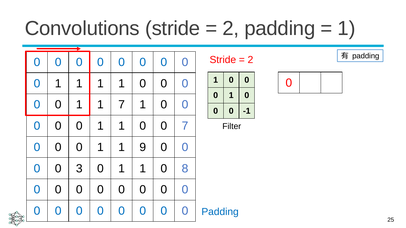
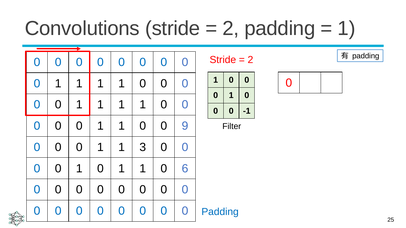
7: 7 -> 1 (122, 105)
0 7: 7 -> 9 (185, 126)
9: 9 -> 3 (143, 147)
3: 3 -> 1 (79, 169)
8: 8 -> 6 (185, 169)
